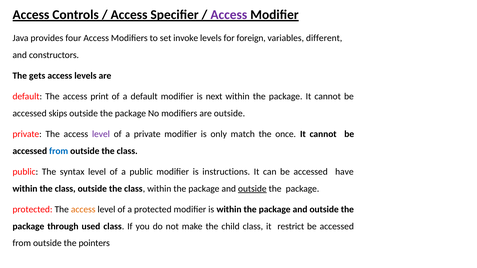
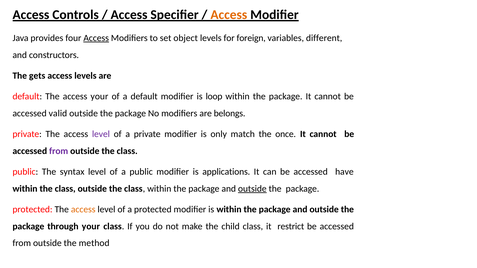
Access colour: purple -> orange (229, 15)
Access underline: none -> present (96, 38)
invoke: invoke -> object (186, 38)
access print: print -> your (99, 96)
next: next -> loop (214, 96)
skips: skips -> valid (58, 113)
are outside: outside -> belongs (230, 113)
from colour: blue -> purple (59, 151)
instructions: instructions -> applications (226, 172)
through used: used -> your (91, 226)
pointers: pointers -> method (94, 243)
